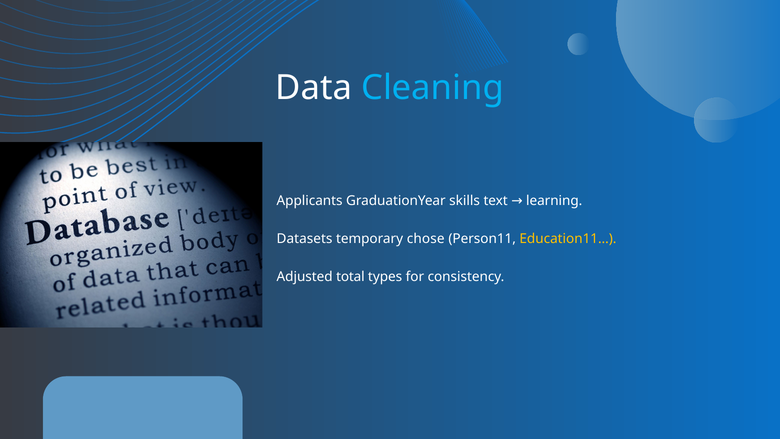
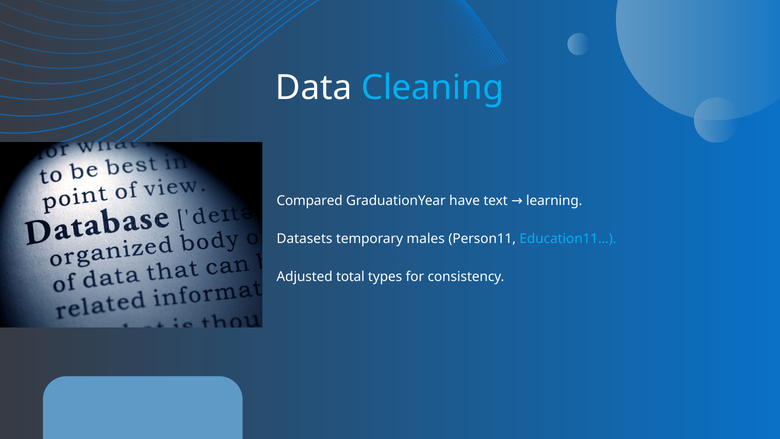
Applicants: Applicants -> Compared (310, 201)
skills: skills -> have (465, 201)
chose: chose -> males (426, 239)
Education11… colour: yellow -> light blue (568, 239)
